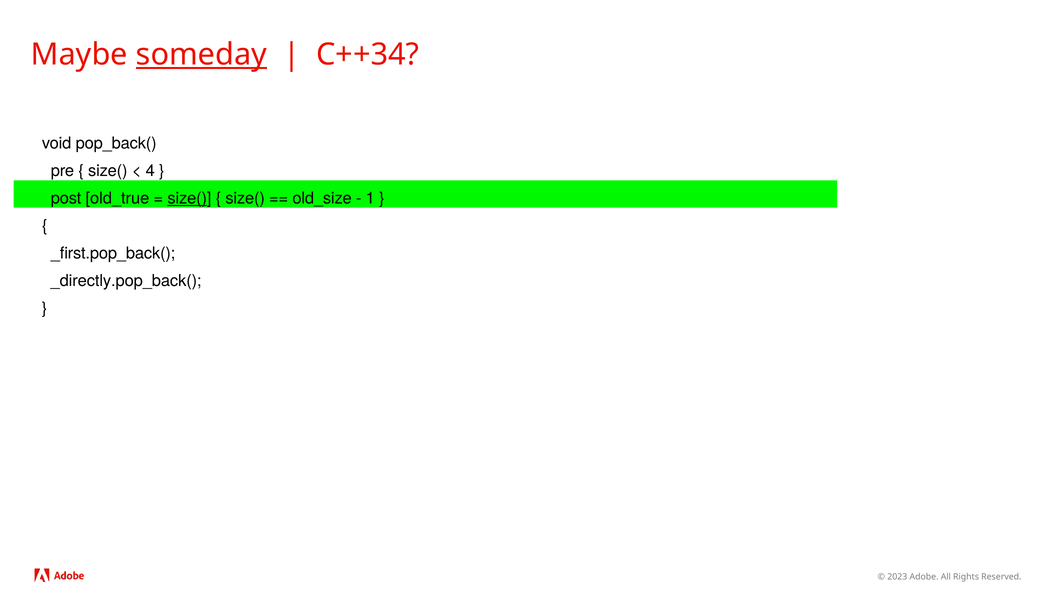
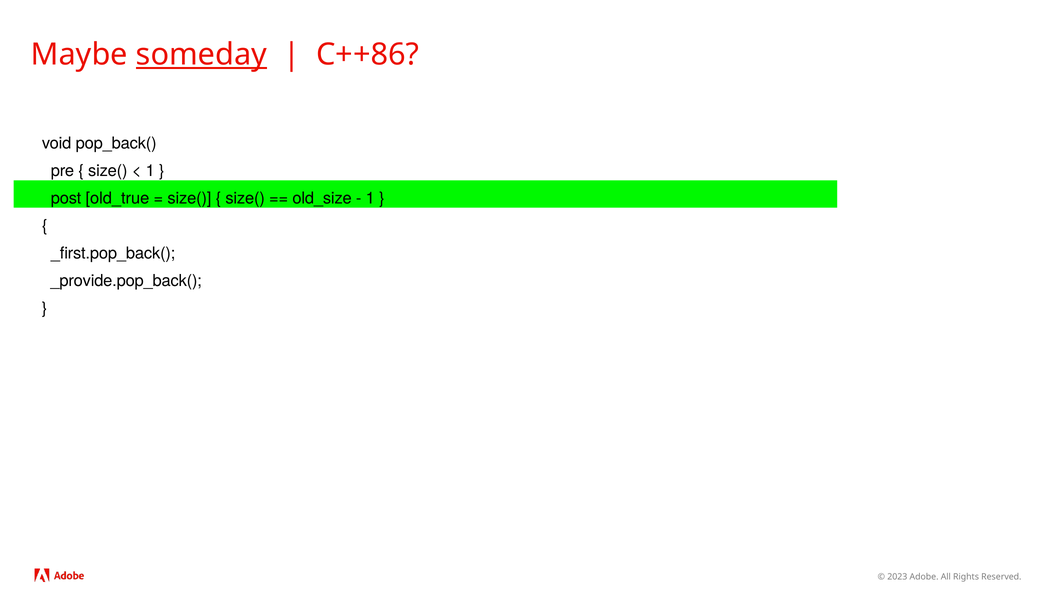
C++34: C++34 -> C++86 (368, 55)
4: 4 -> 1 (150, 171)
size( underline: present -> none (187, 198)
_directly.pop_back(: _directly.pop_back( -> _provide.pop_back( (126, 281)
